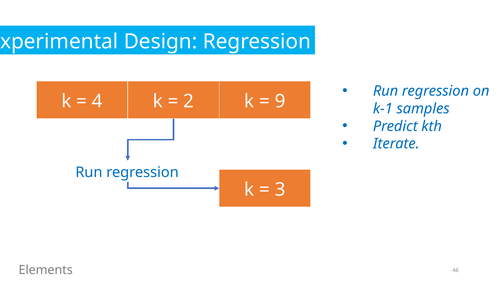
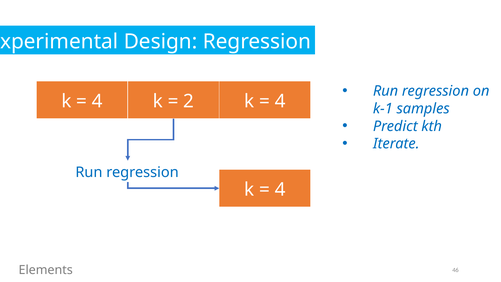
9: 9 -> 4 (280, 101)
3: 3 -> 4 (280, 189)
